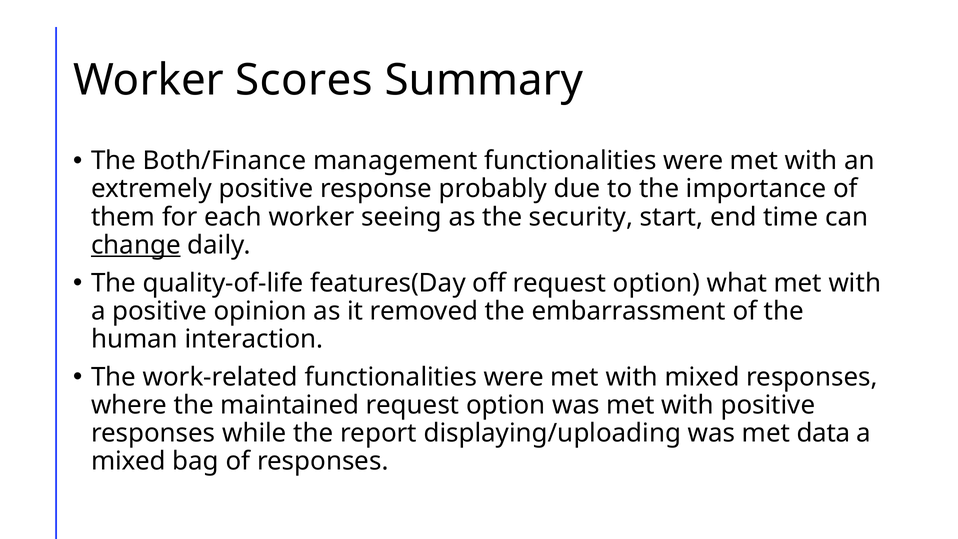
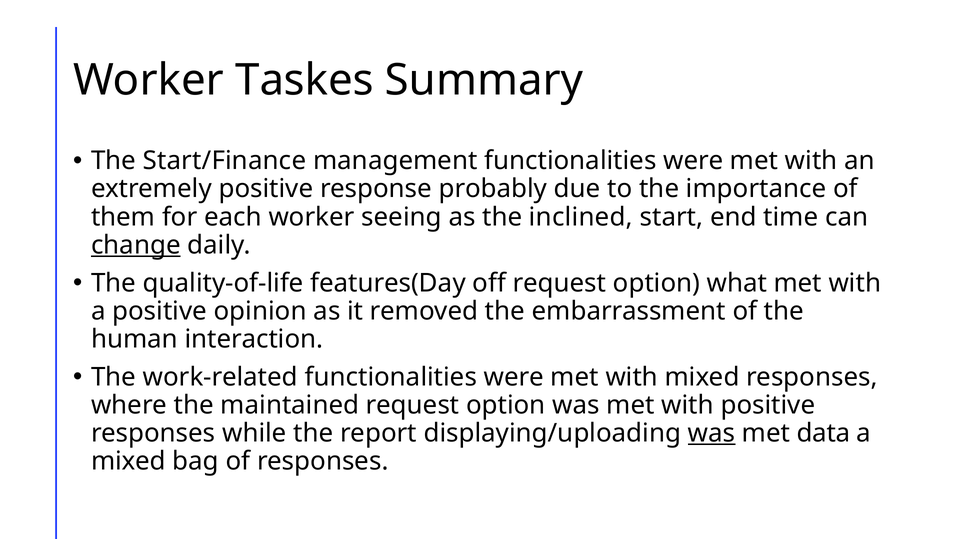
Scores: Scores -> Taskes (304, 80)
Both/Finance: Both/Finance -> Start/Finance (225, 161)
security: security -> inclined (581, 217)
was underline: none -> present (712, 433)
